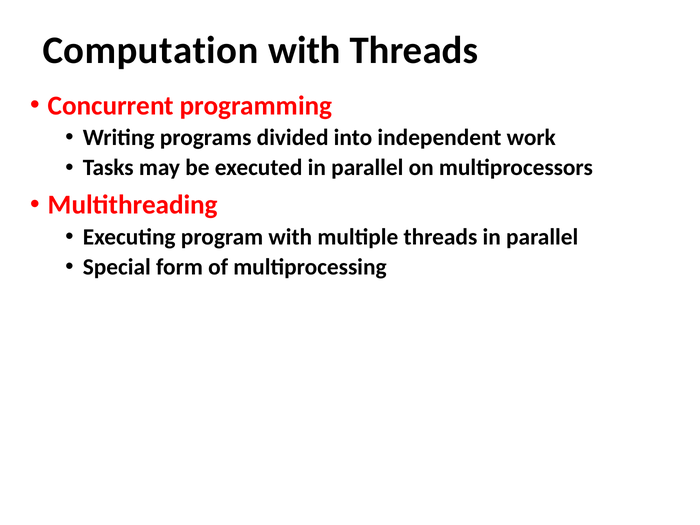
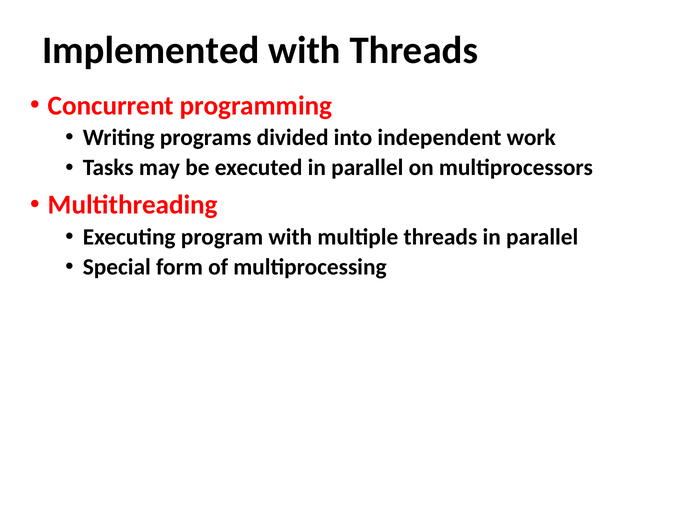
Computation: Computation -> Implemented (151, 50)
